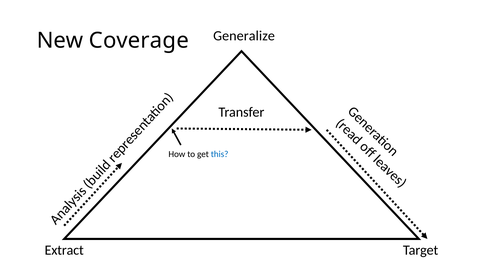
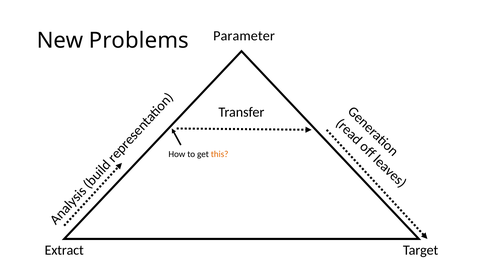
Generalize: Generalize -> Parameter (244, 36)
Coverage: Coverage -> Problems (139, 41)
this colour: blue -> orange (220, 154)
